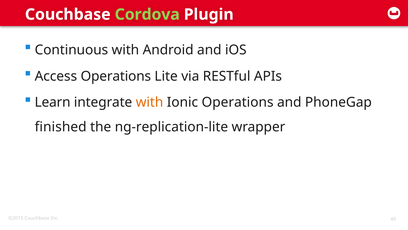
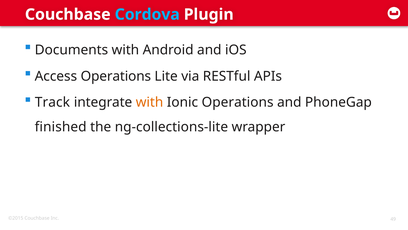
Cordova colour: light green -> light blue (147, 14)
Continuous: Continuous -> Documents (71, 50)
Learn: Learn -> Track (52, 102)
ng-replication-lite: ng-replication-lite -> ng-collections-lite (171, 127)
